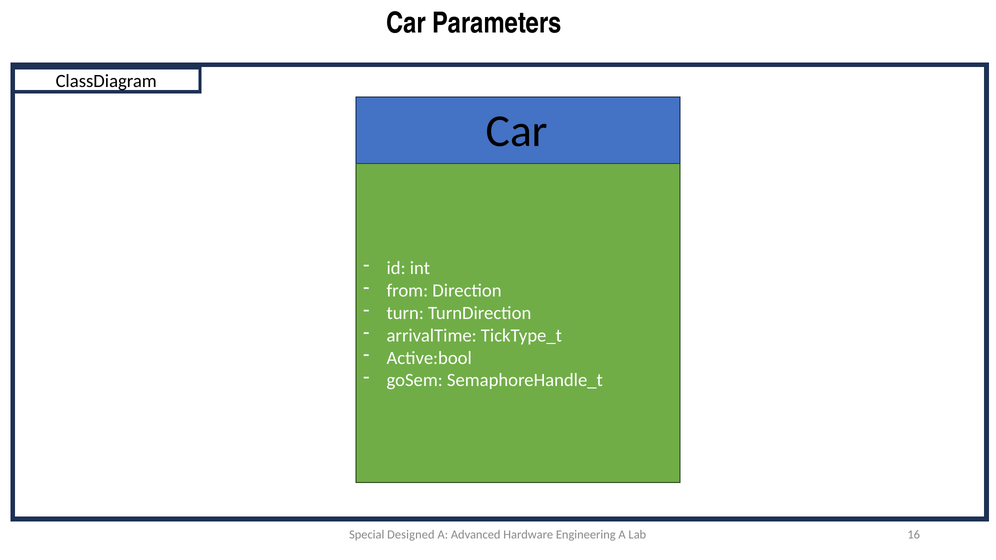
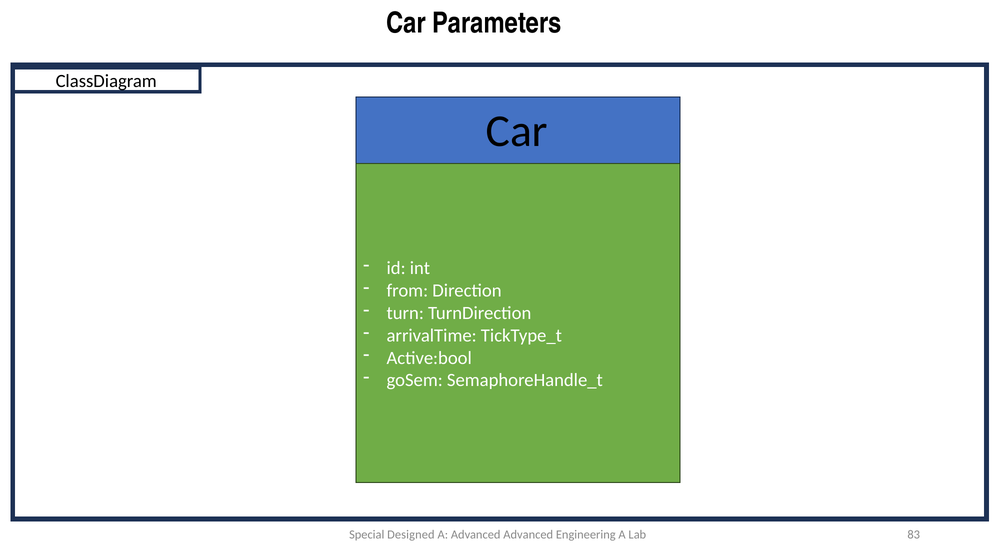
Advanced Hardware: Hardware -> Advanced (528, 535)
16: 16 -> 83 (914, 535)
